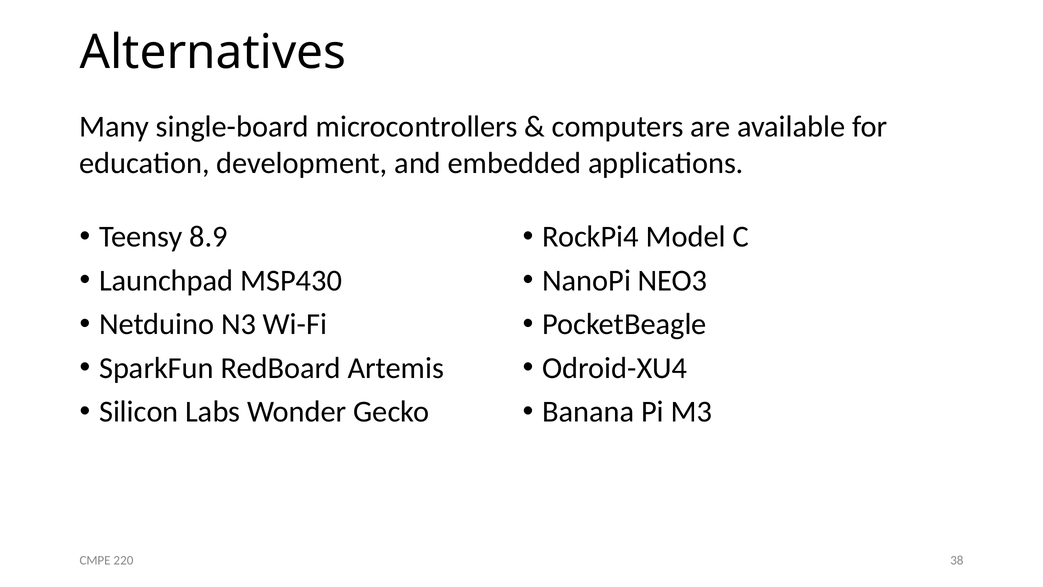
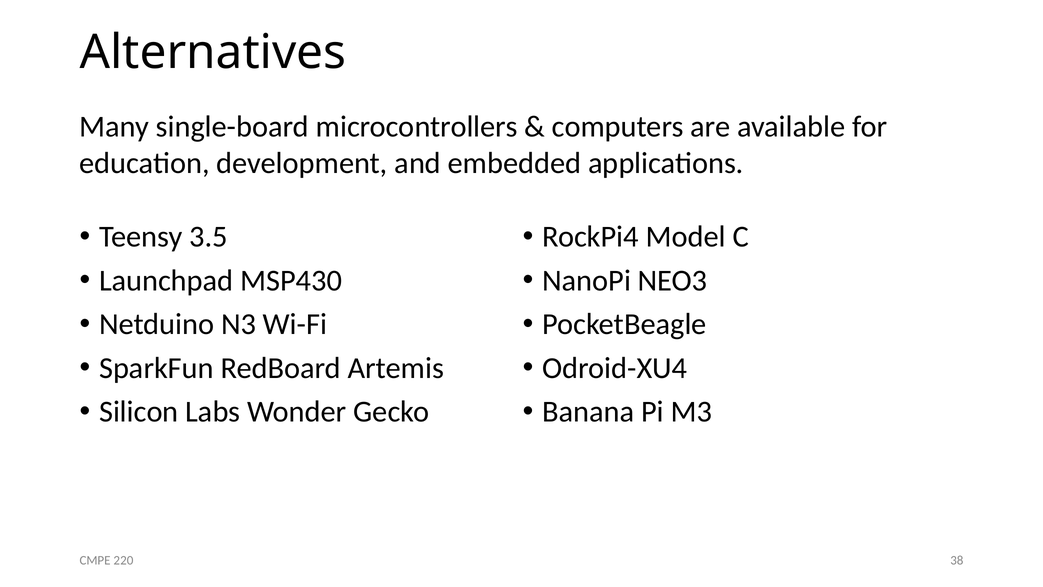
8.9: 8.9 -> 3.5 (208, 237)
